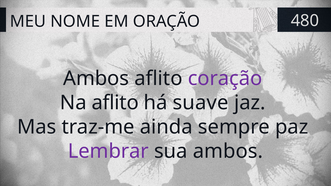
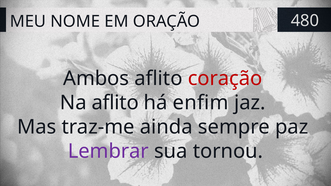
coração colour: purple -> red (225, 79)
suave: suave -> enfim (201, 103)
sua ambos: ambos -> tornou (228, 151)
